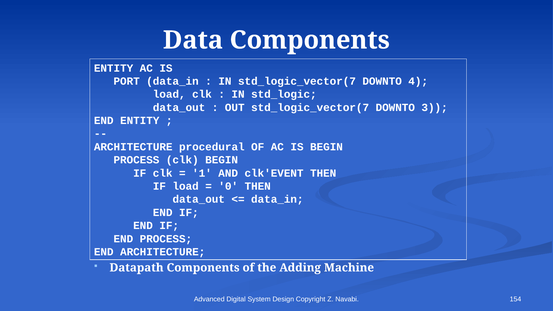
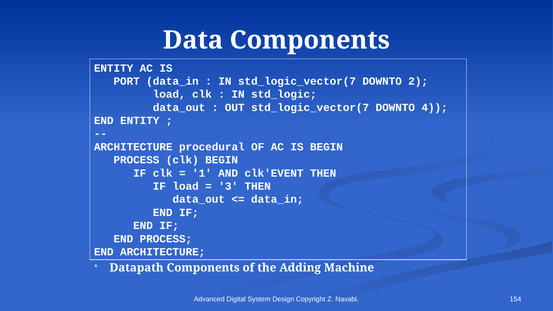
4: 4 -> 2 (418, 81)
3: 3 -> 4 (435, 107)
0: 0 -> 3 (228, 186)
